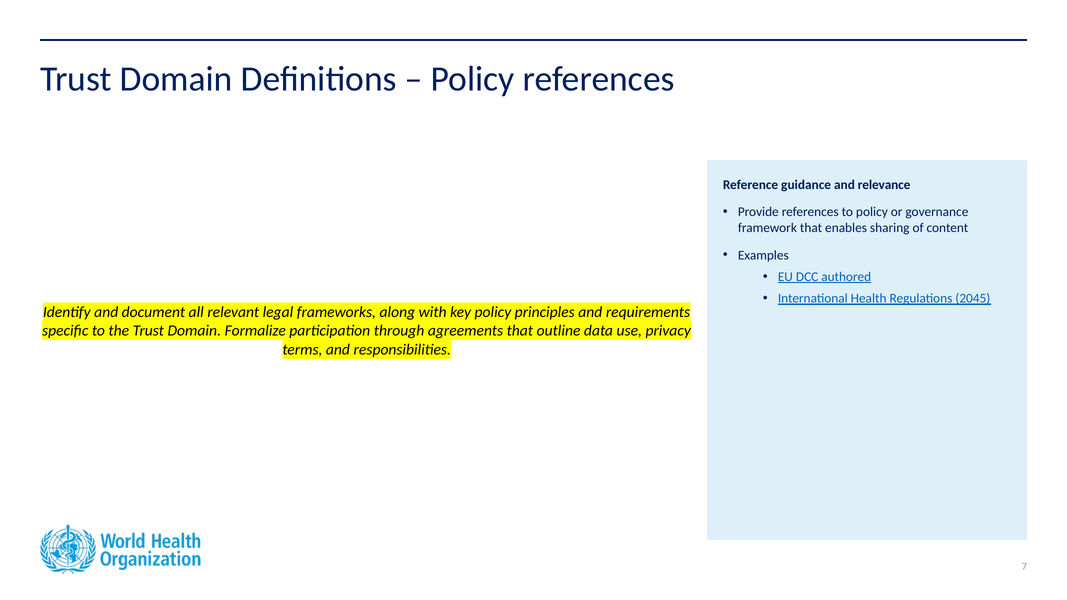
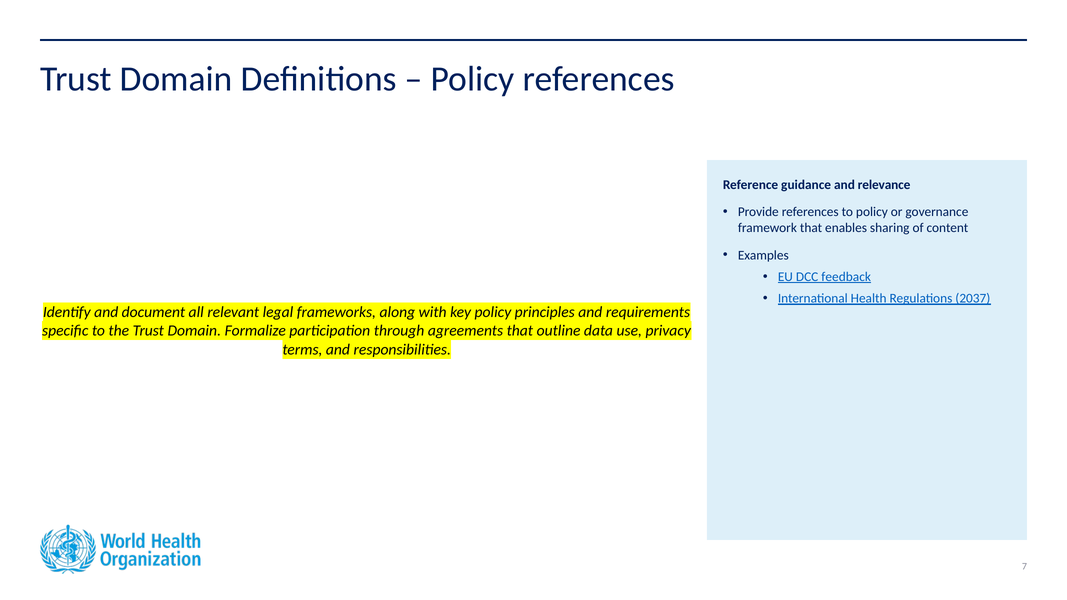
authored: authored -> feedback (846, 277)
2045: 2045 -> 2037 (973, 299)
